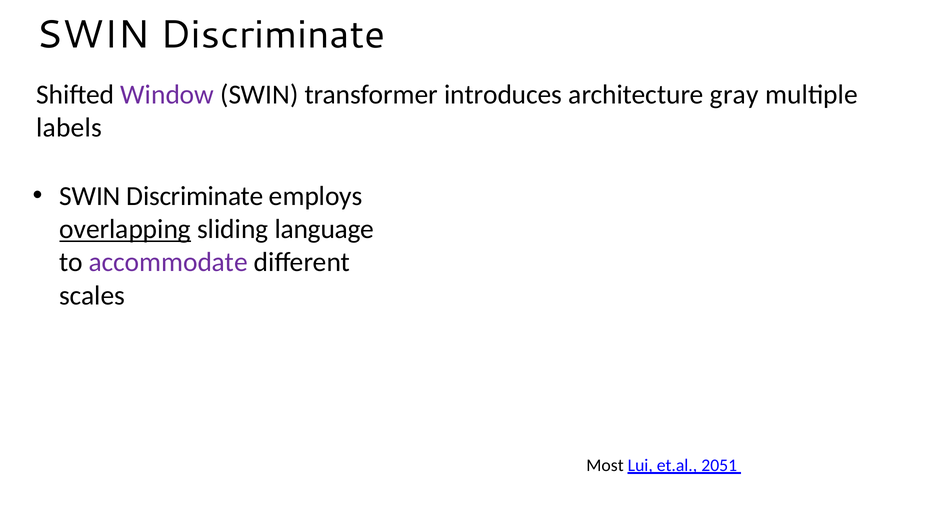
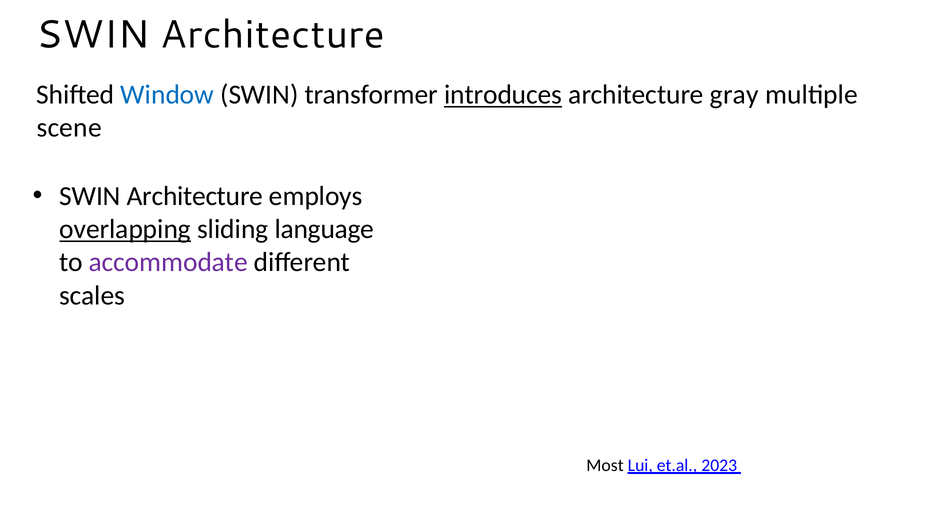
Discriminate: Discriminate -> Architecture (273, 35)
Window colour: purple -> blue (167, 95)
introduces underline: none -> present (503, 95)
labels: labels -> scene (69, 128)
Discriminate: Discriminate -> Architecture (195, 196)
2051: 2051 -> 2023 (719, 465)
